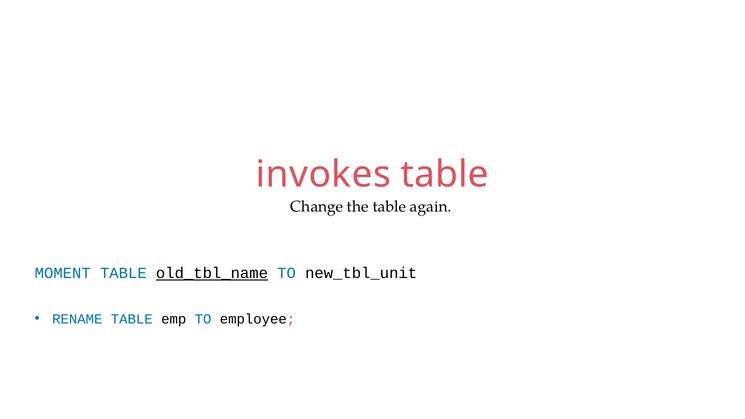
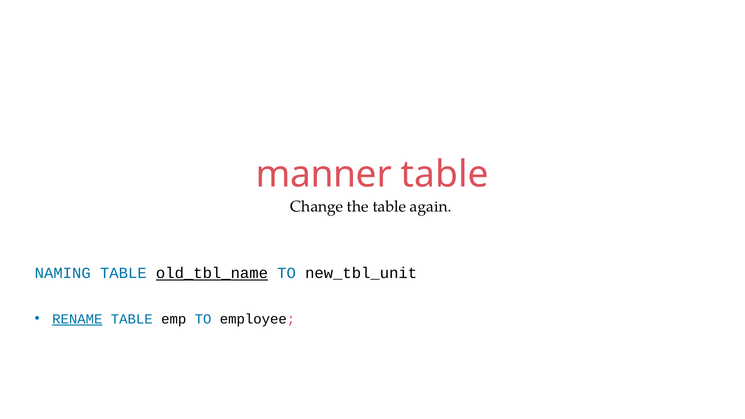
invokes: invokes -> manner (324, 175)
MOMENT: MOMENT -> NAMING (63, 273)
RENAME underline: none -> present (77, 319)
